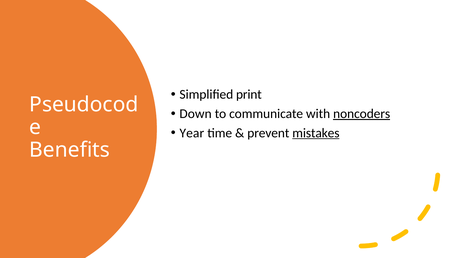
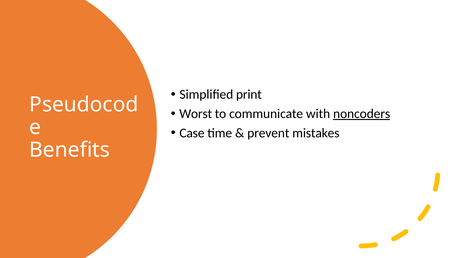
Down: Down -> Worst (196, 114)
Year: Year -> Case (192, 133)
mistakes underline: present -> none (316, 133)
